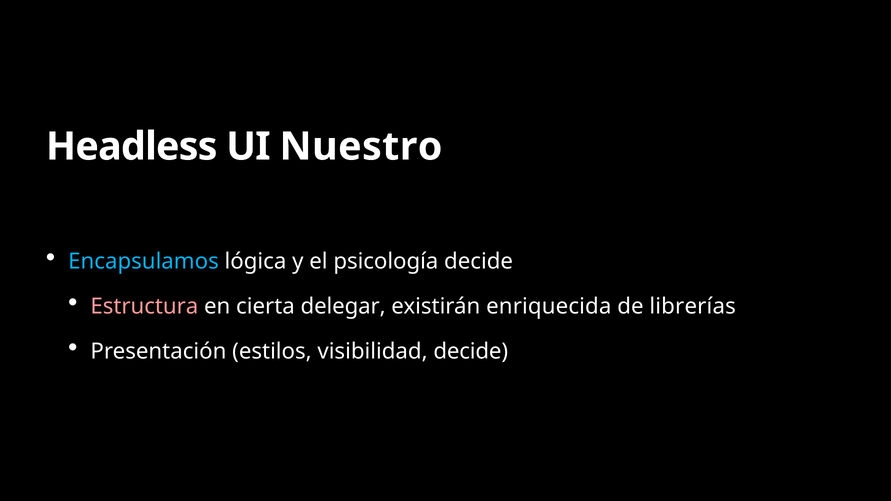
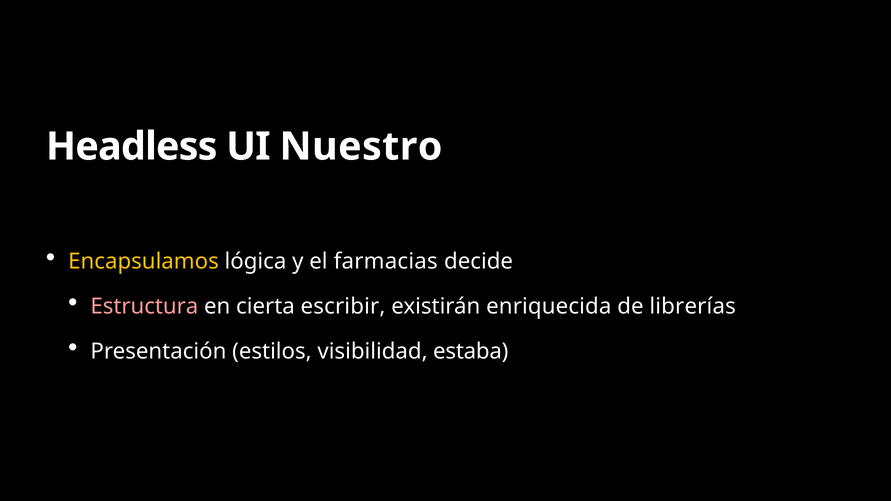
Encapsulamos colour: light blue -> yellow (144, 262)
psicología: psicología -> farmacias (386, 262)
delegar: delegar -> escribir (343, 307)
visibilidad decide: decide -> estaba (471, 352)
